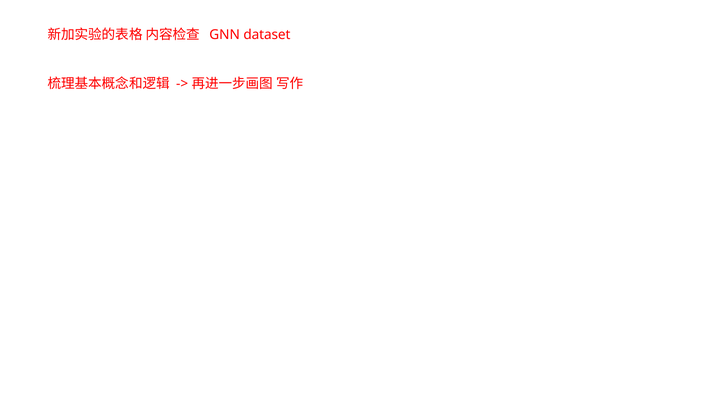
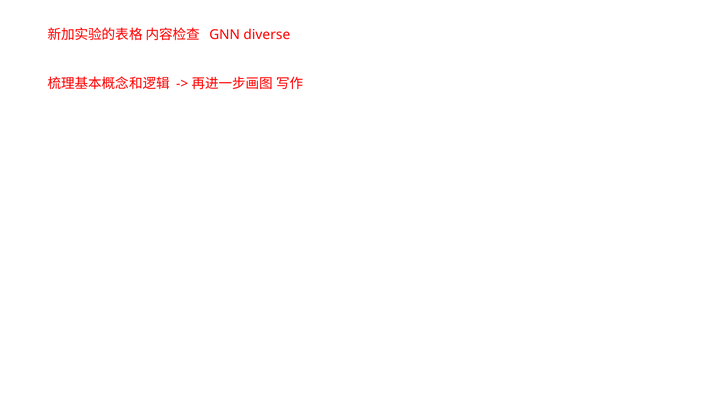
dataset: dataset -> diverse (267, 35)
